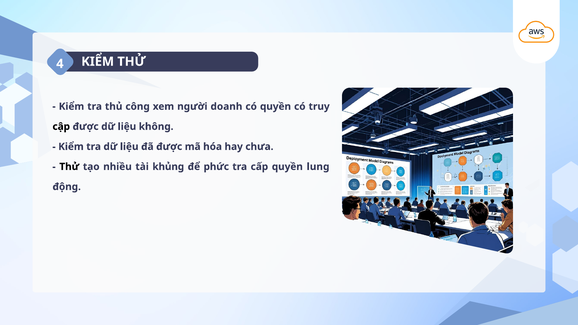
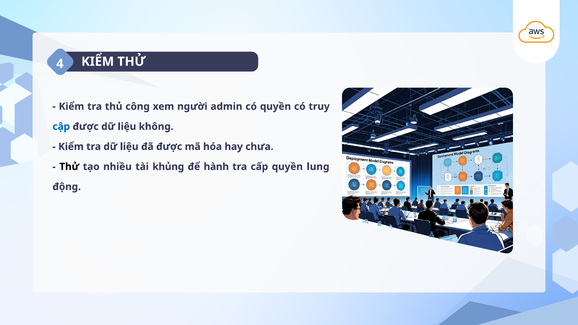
doanh: doanh -> admin (226, 107)
cập colour: black -> blue (61, 127)
phức: phức -> hành (216, 167)
